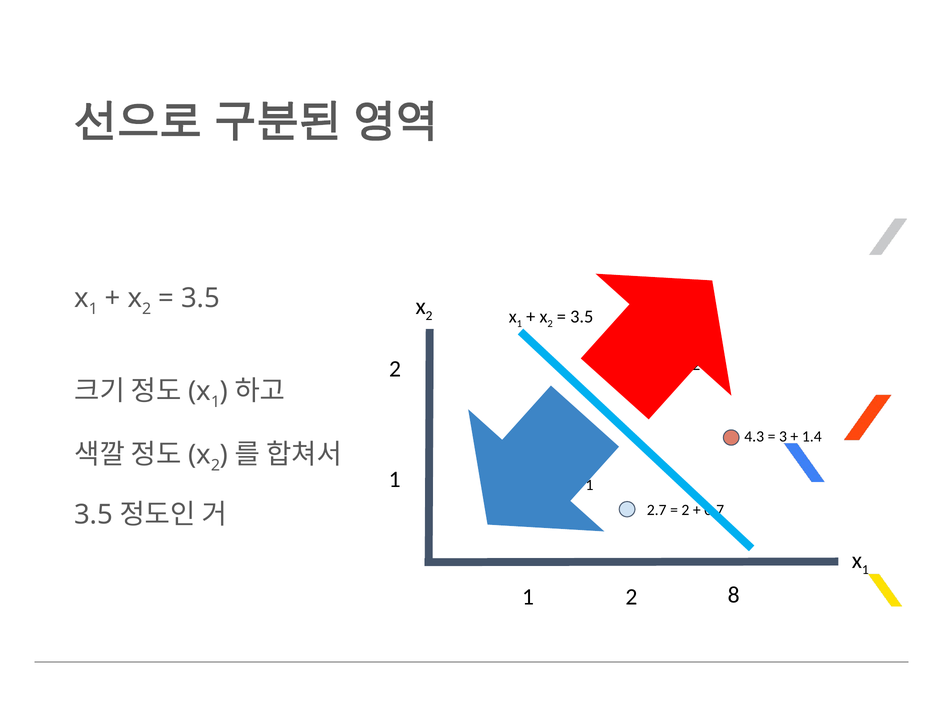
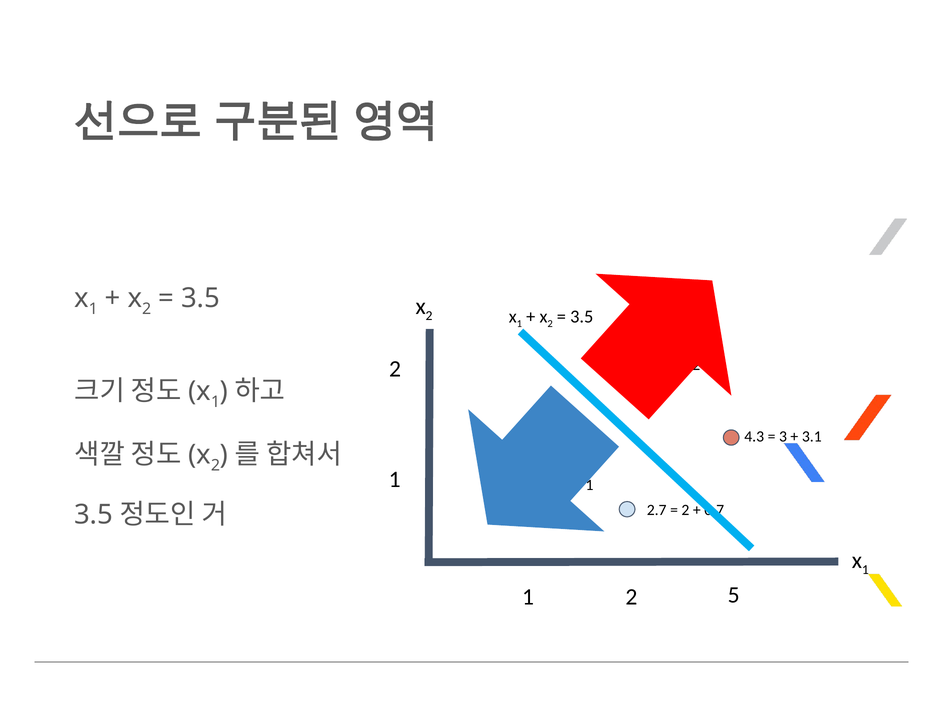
1.4: 1.4 -> 3.1 (812, 437)
8: 8 -> 5 (734, 595)
